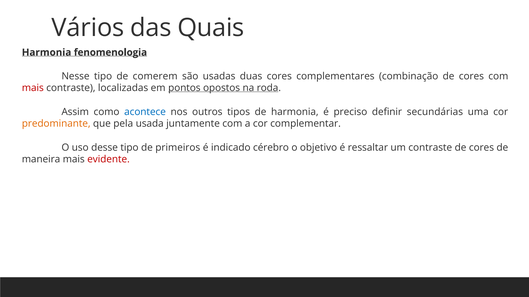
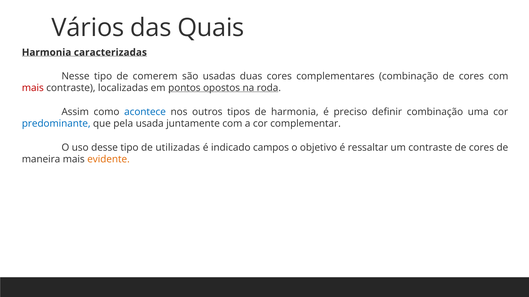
fenomenologia: fenomenologia -> caracterizadas (110, 52)
definir secundárias: secundárias -> combinação (435, 112)
predominante colour: orange -> blue (56, 124)
primeiros: primeiros -> utilizadas (178, 148)
cérebro: cérebro -> campos (271, 148)
evidente colour: red -> orange (108, 160)
